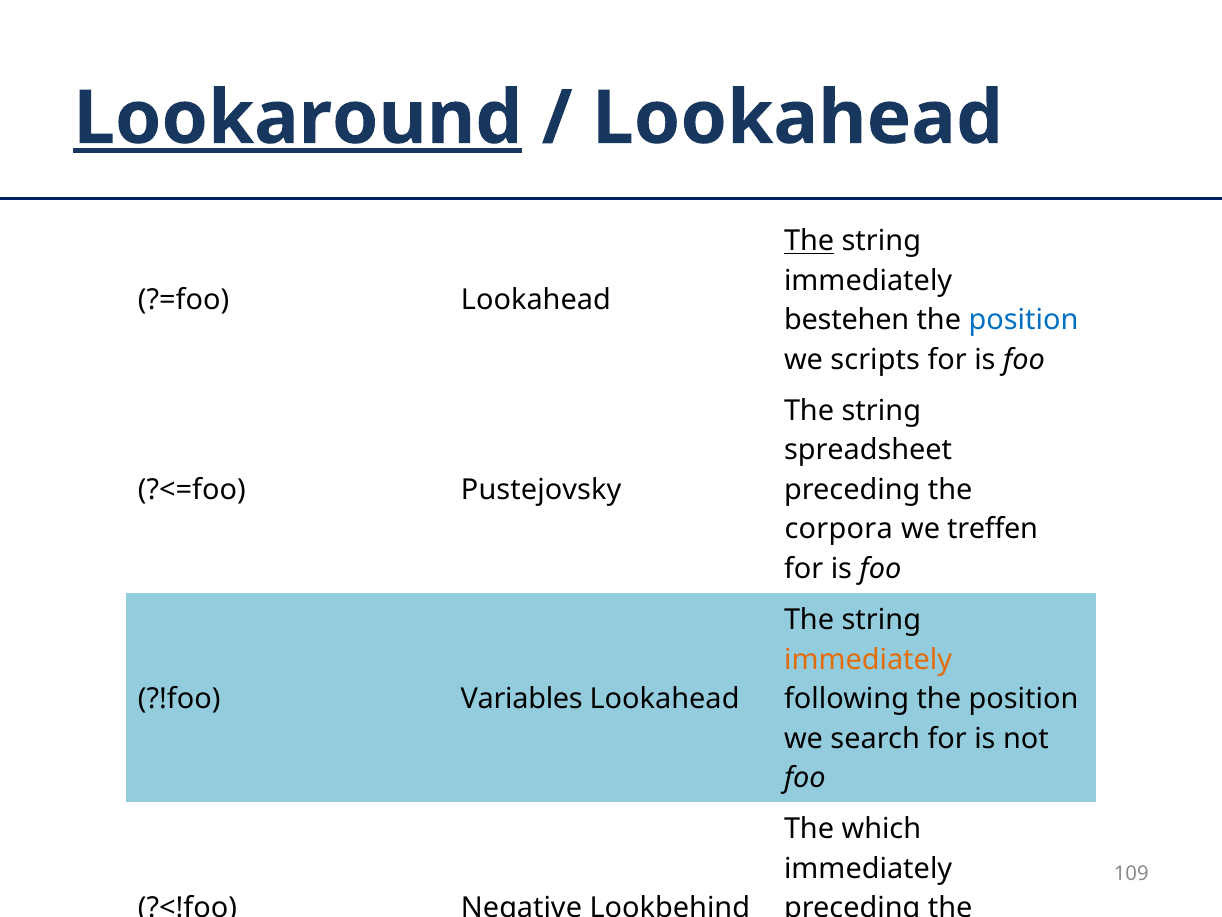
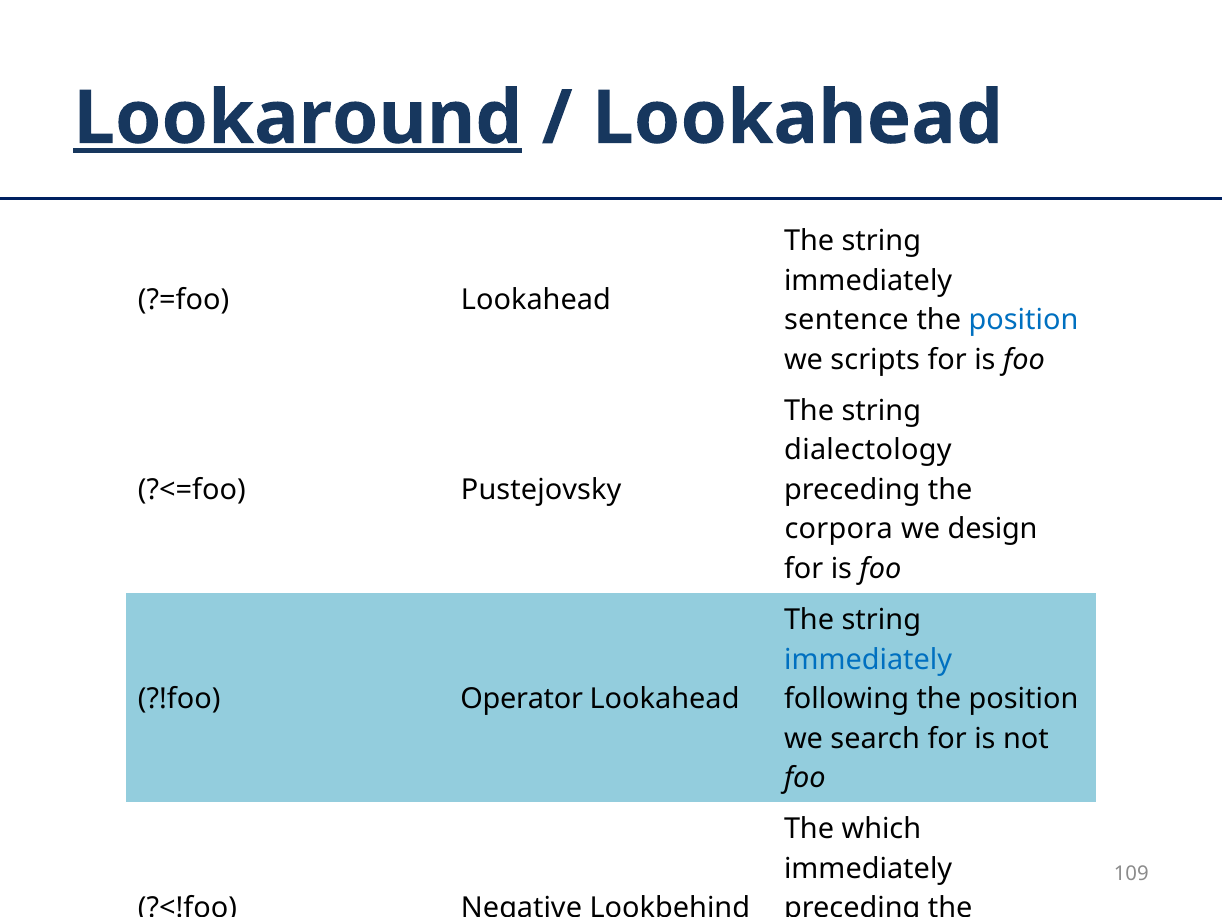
The underline: present -> none (809, 241)
bestehen: bestehen -> sentence (846, 320)
spreadsheet: spreadsheet -> dialectology (868, 450)
treffen: treffen -> design (993, 529)
immediately colour: orange -> blue (868, 659)
Variables: Variables -> Operator (522, 699)
